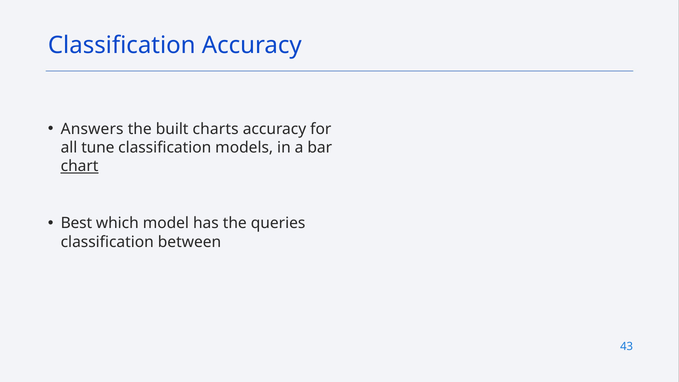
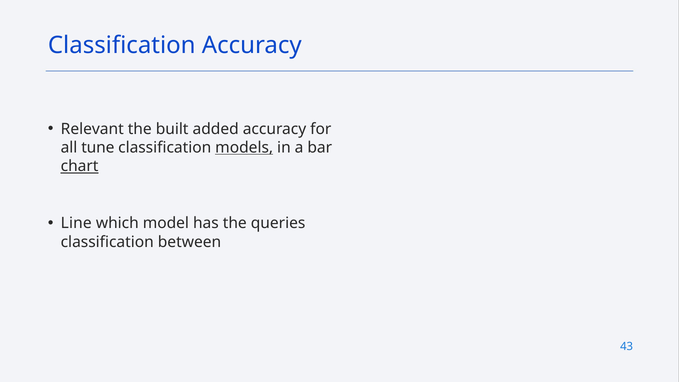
Answers: Answers -> Relevant (92, 129)
charts: charts -> added (216, 129)
models underline: none -> present (244, 148)
Best: Best -> Line (76, 223)
